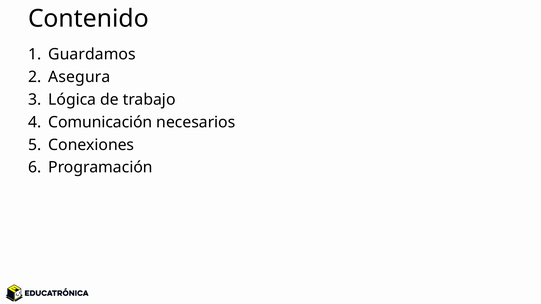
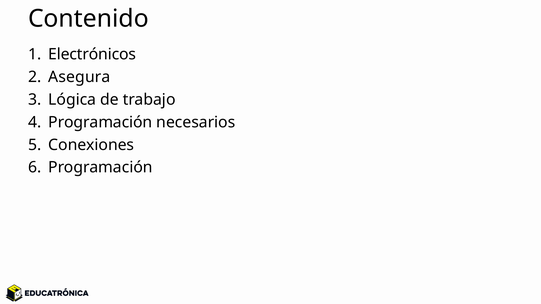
Guardamos: Guardamos -> Electrónicos (92, 54)
Comunicación: Comunicación -> Programación (100, 122)
